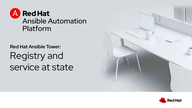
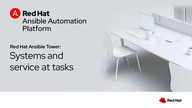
Registry: Registry -> Systems (28, 56)
state: state -> tasks (63, 67)
